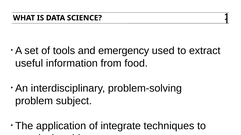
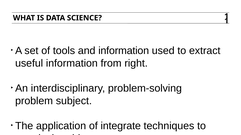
and emergency: emergency -> information (124, 51)
food: food -> right (136, 63)
